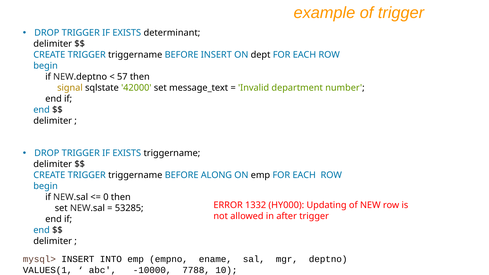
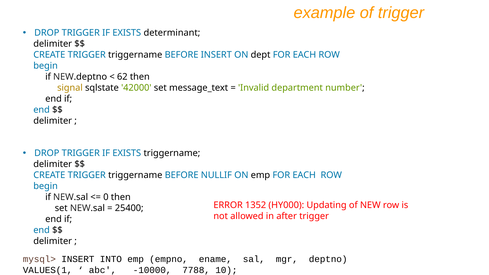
57: 57 -> 62 (122, 77)
ALONG: ALONG -> NULLIF (216, 175)
1332: 1332 -> 1352 (256, 205)
53285: 53285 -> 25400 (129, 208)
